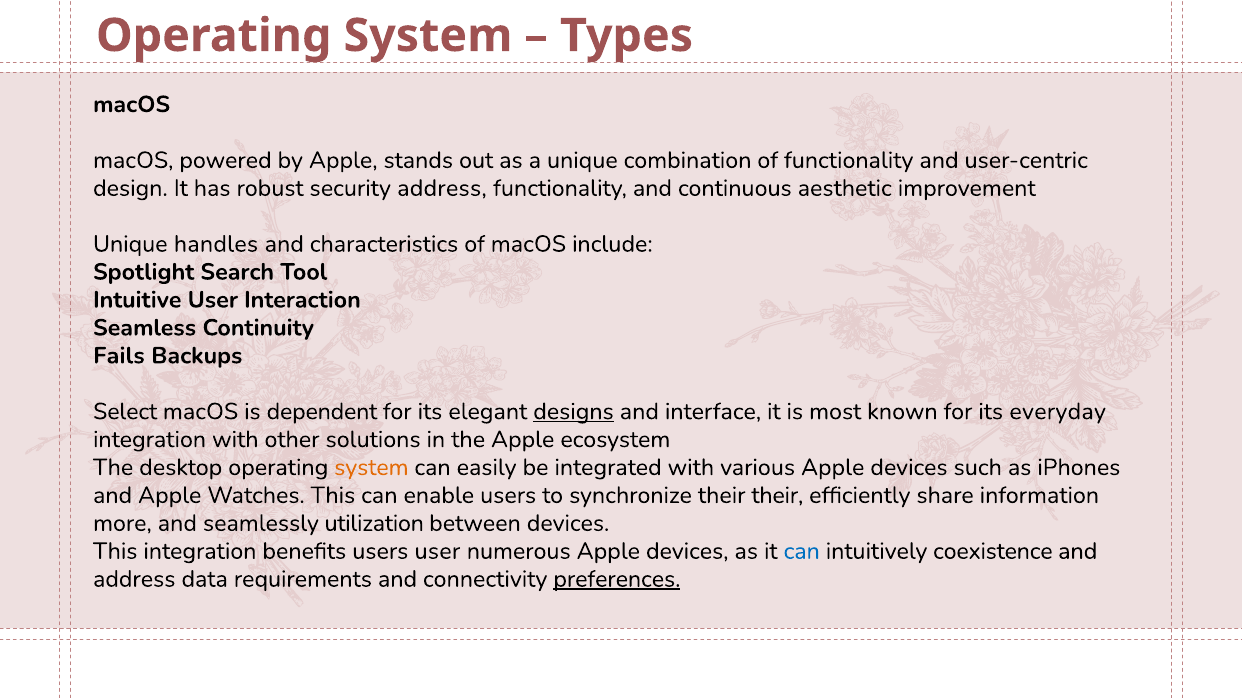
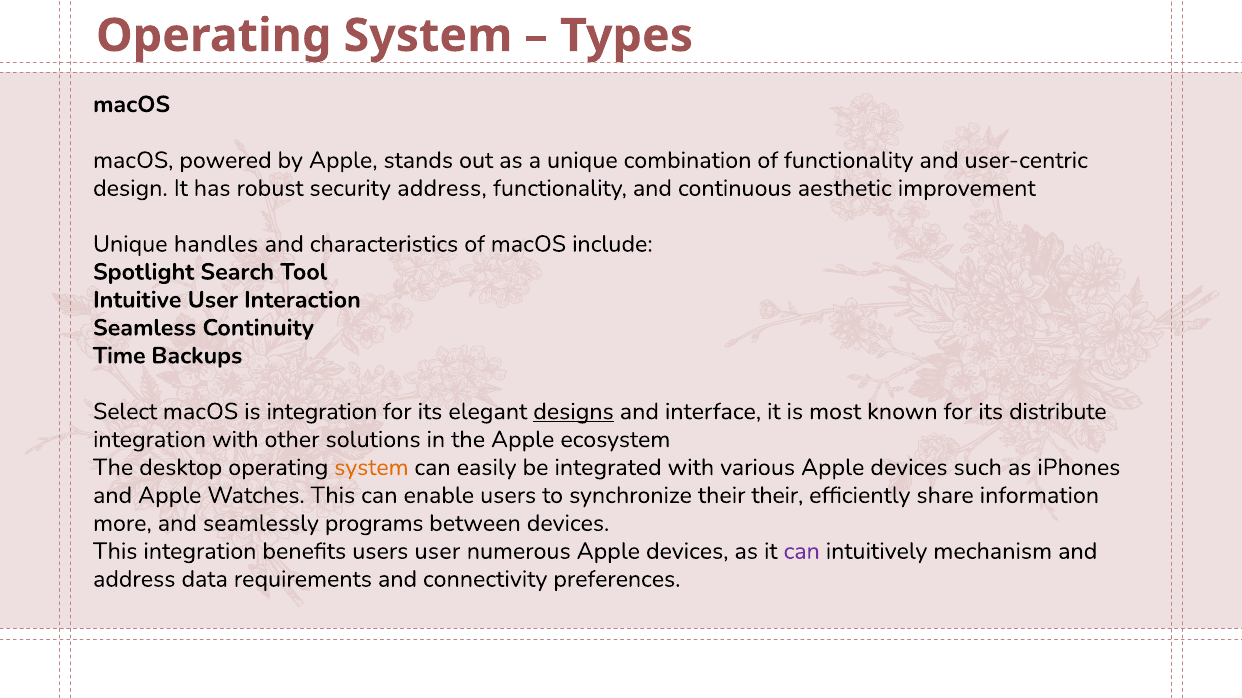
Fails: Fails -> Time (119, 356)
is dependent: dependent -> integration (322, 412)
everyday: everyday -> distribute (1058, 412)
utilization: utilization -> programs (374, 524)
can colour: blue -> purple (802, 552)
coexistence: coexistence -> mechanism (993, 552)
preferences underline: present -> none (617, 580)
